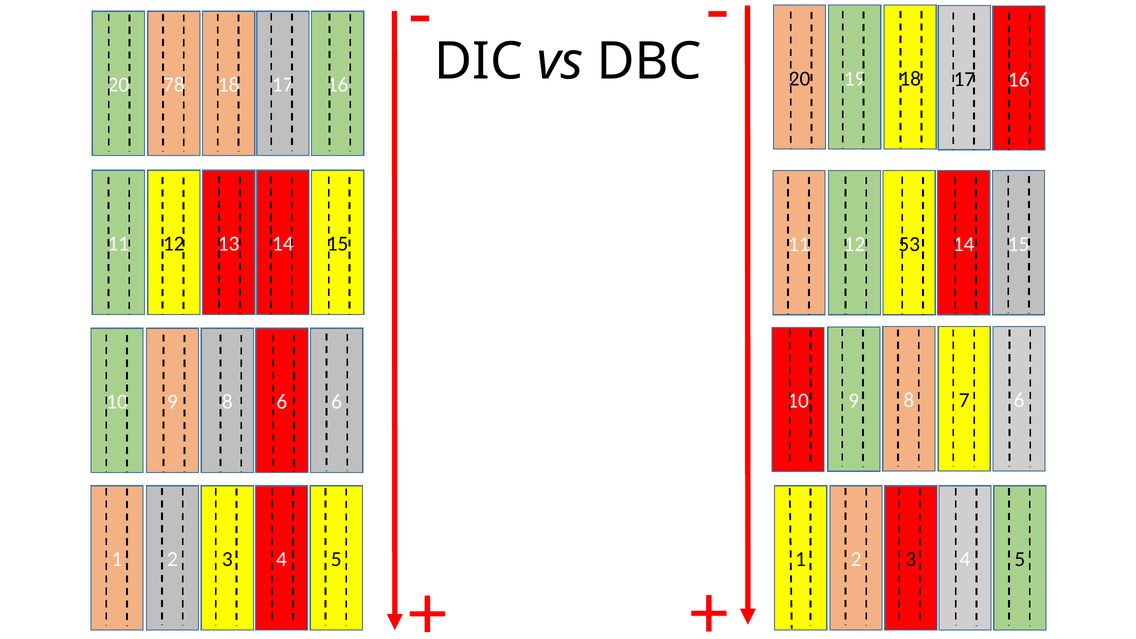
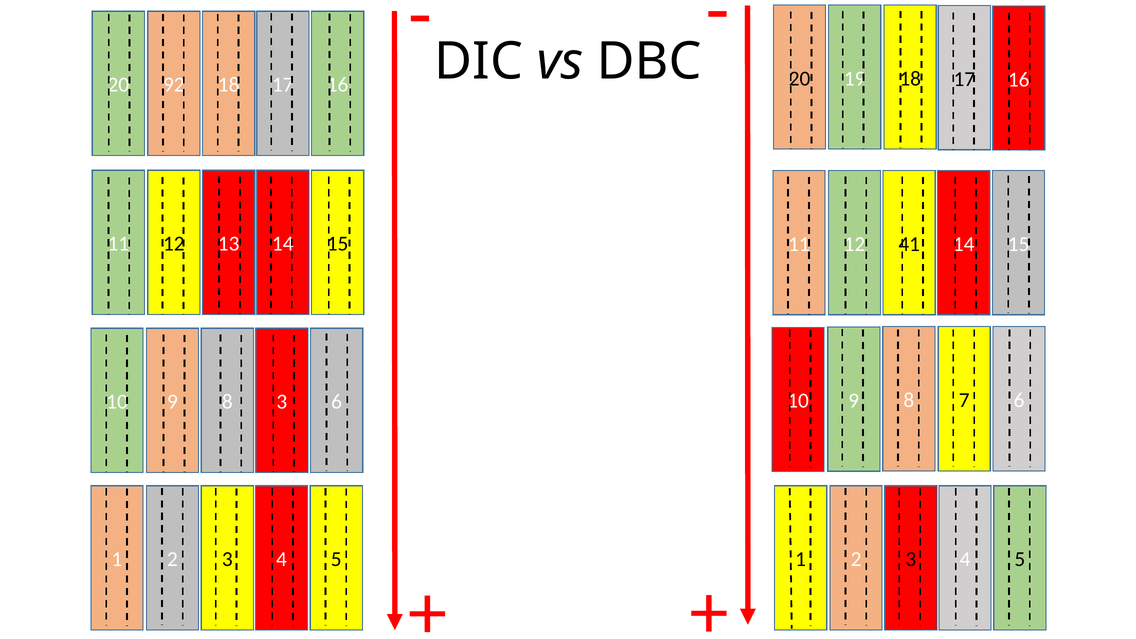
78: 78 -> 92 (174, 85)
53: 53 -> 41 (909, 244)
8 6: 6 -> 3 (282, 402)
